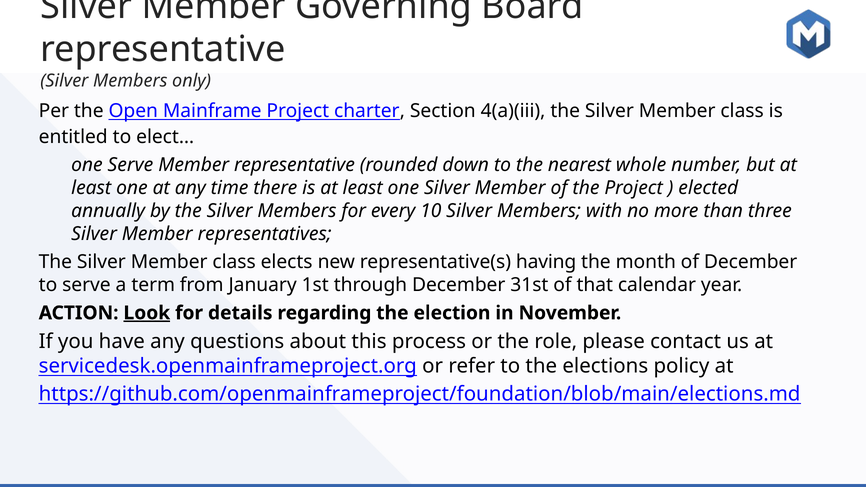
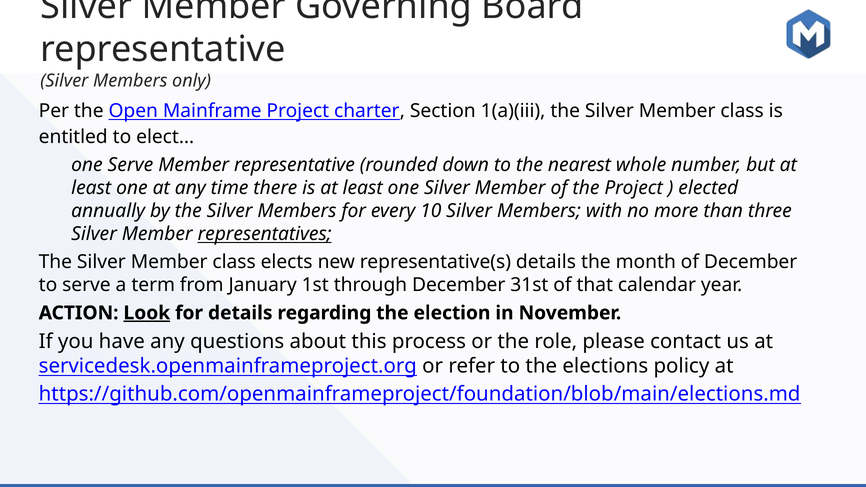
4(a)(iii: 4(a)(iii -> 1(a)(iii (513, 111)
representatives underline: none -> present (265, 234)
representative(s having: having -> details (546, 262)
